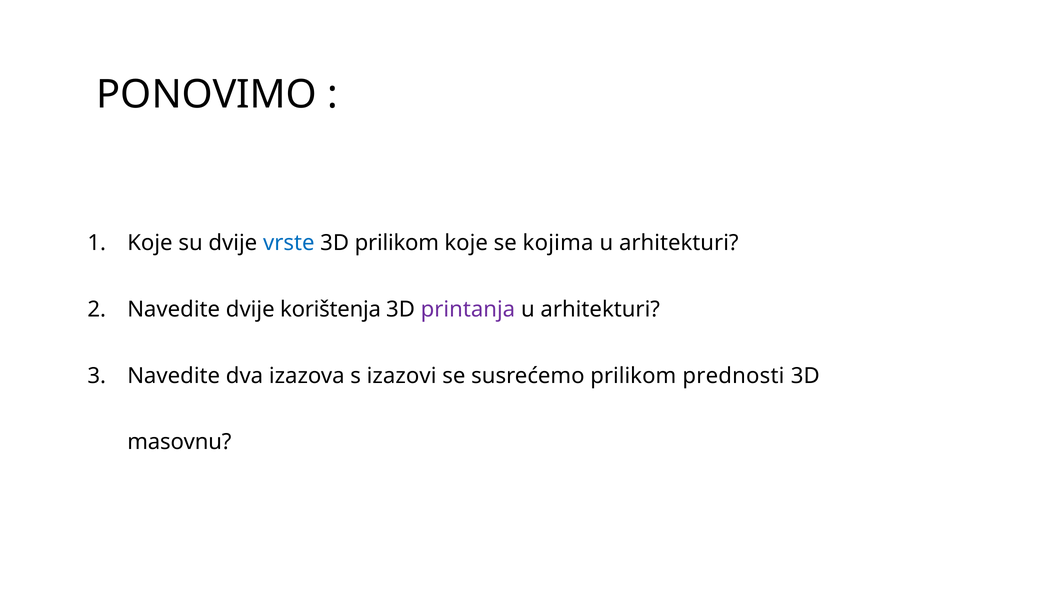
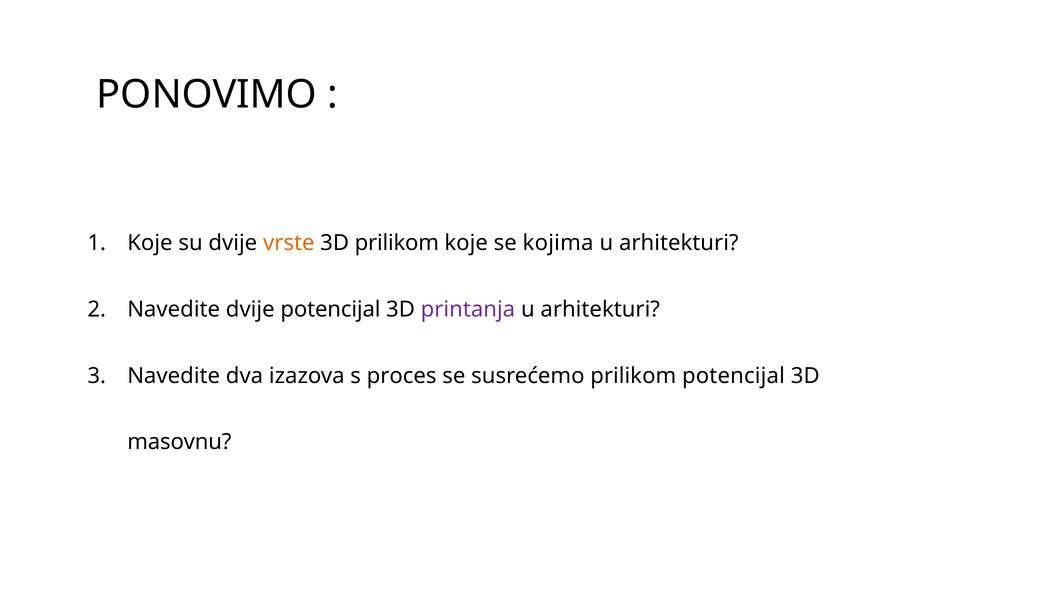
vrste colour: blue -> orange (289, 243)
dvije korištenja: korištenja -> potencijal (330, 310)
izazovi: izazovi -> proces (402, 376)
prilikom prednosti: prednosti -> potencijal (733, 376)
